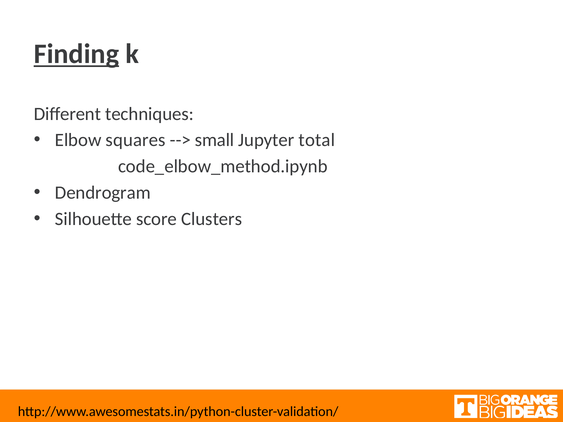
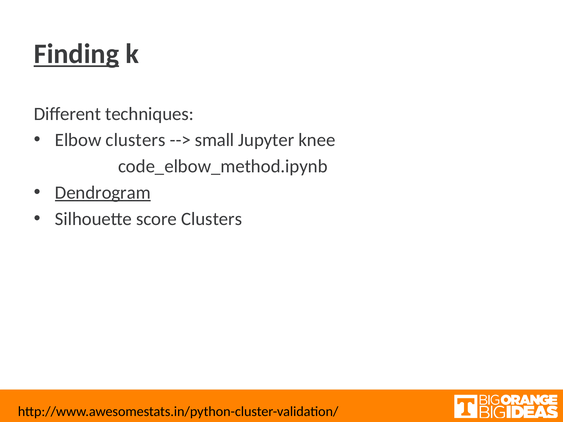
Elbow squares: squares -> clusters (136, 140)
total: total -> knee (317, 140)
Dendrogram underline: none -> present (103, 193)
